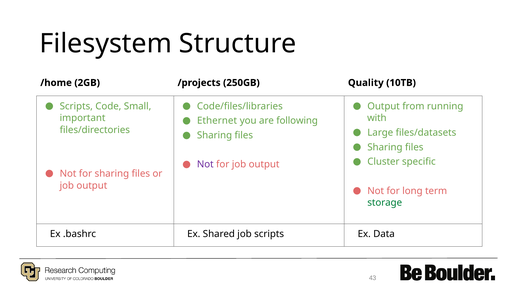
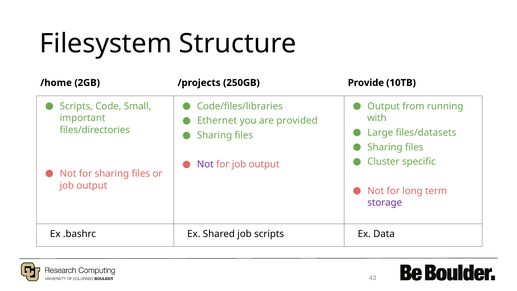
Quality: Quality -> Provide (366, 83)
following: following -> provided (297, 121)
storage colour: green -> purple (385, 203)
